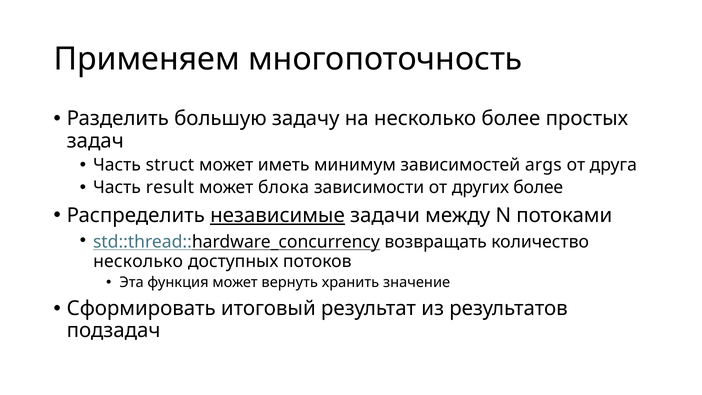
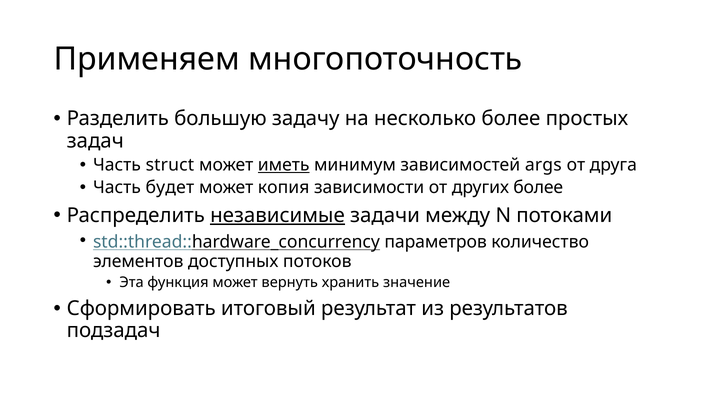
иметь underline: none -> present (284, 165)
result: result -> будет (170, 188)
блока: блока -> копия (284, 188)
возвращать: возвращать -> параметров (436, 242)
несколько: несколько -> элементов (138, 261)
